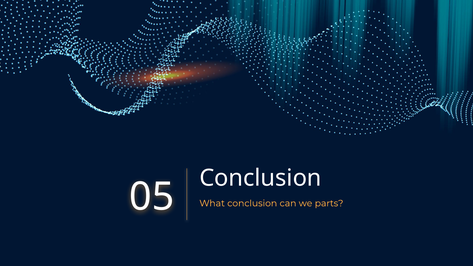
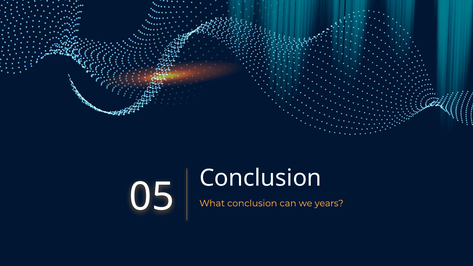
parts: parts -> years (329, 203)
